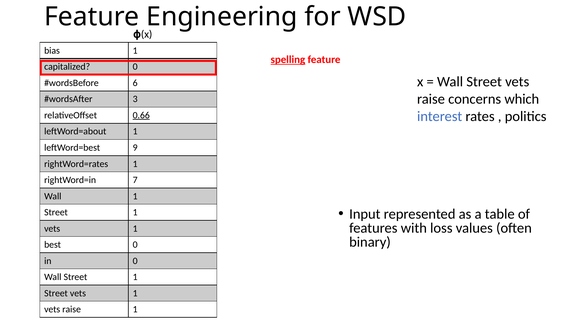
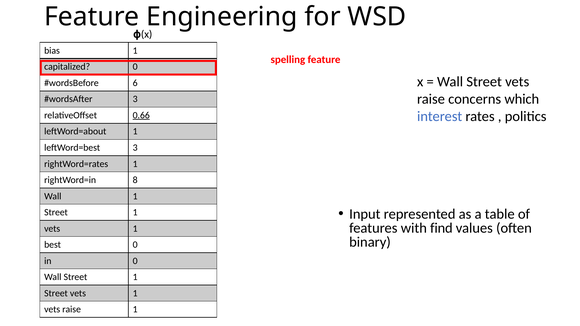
spelling underline: present -> none (288, 60)
leftWord=best 9: 9 -> 3 (135, 148)
7: 7 -> 8 (135, 180)
loss: loss -> find (441, 228)
